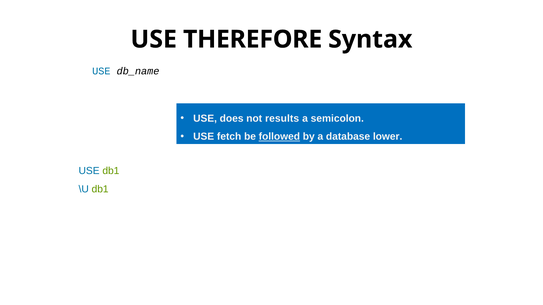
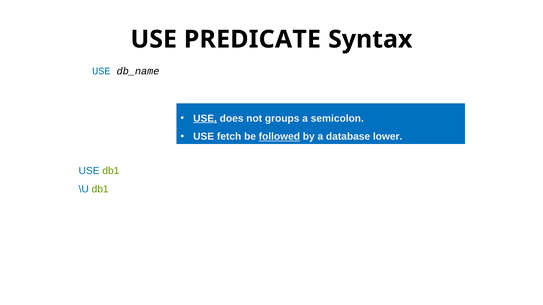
THEREFORE: THEREFORE -> PREDICATE (252, 39)
USE underline: none -> present (205, 119)
results: results -> groups (282, 119)
